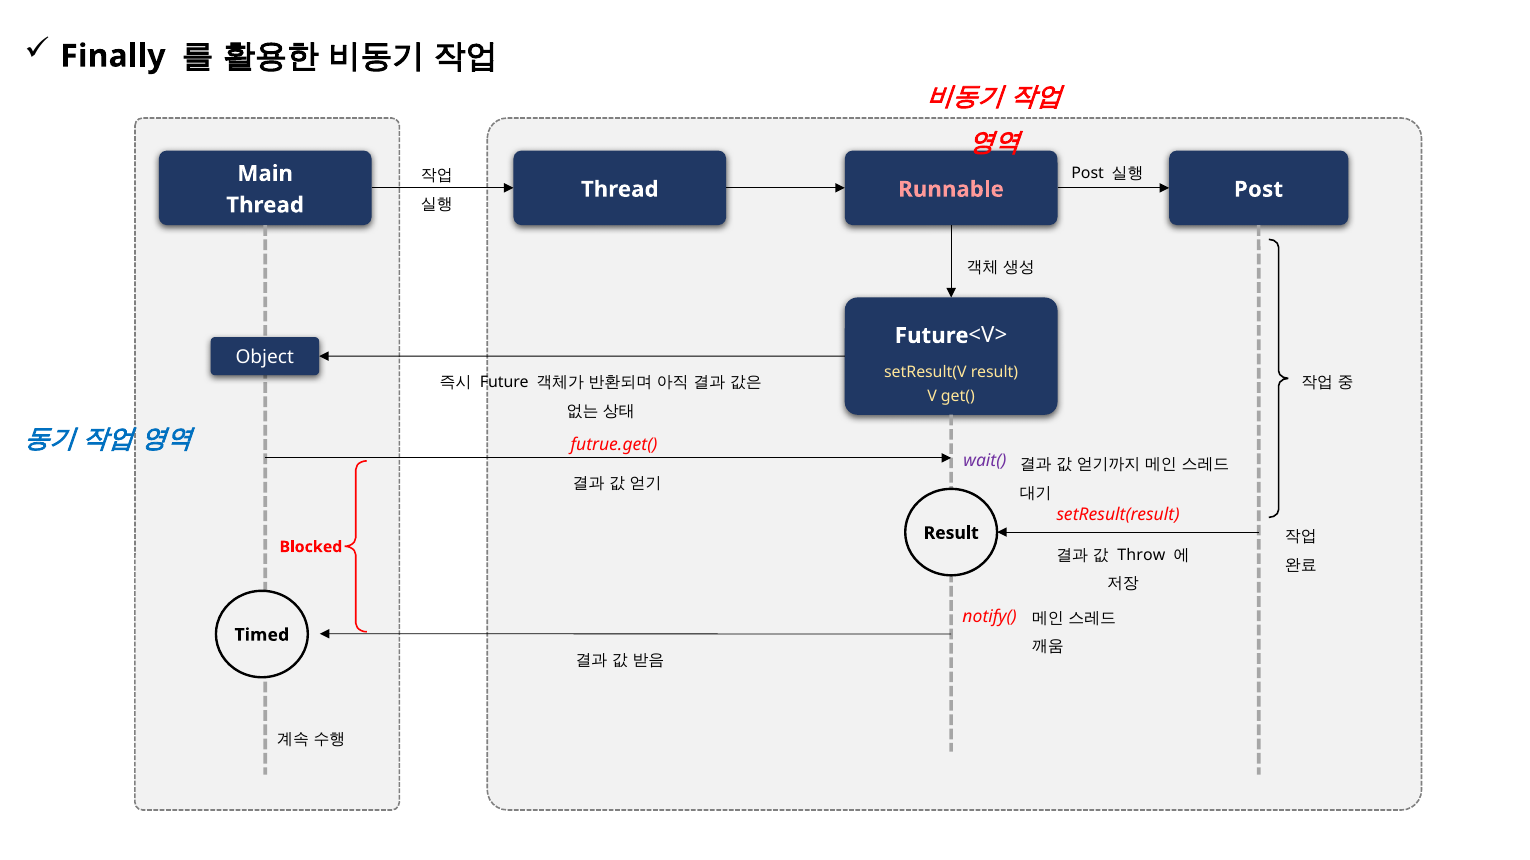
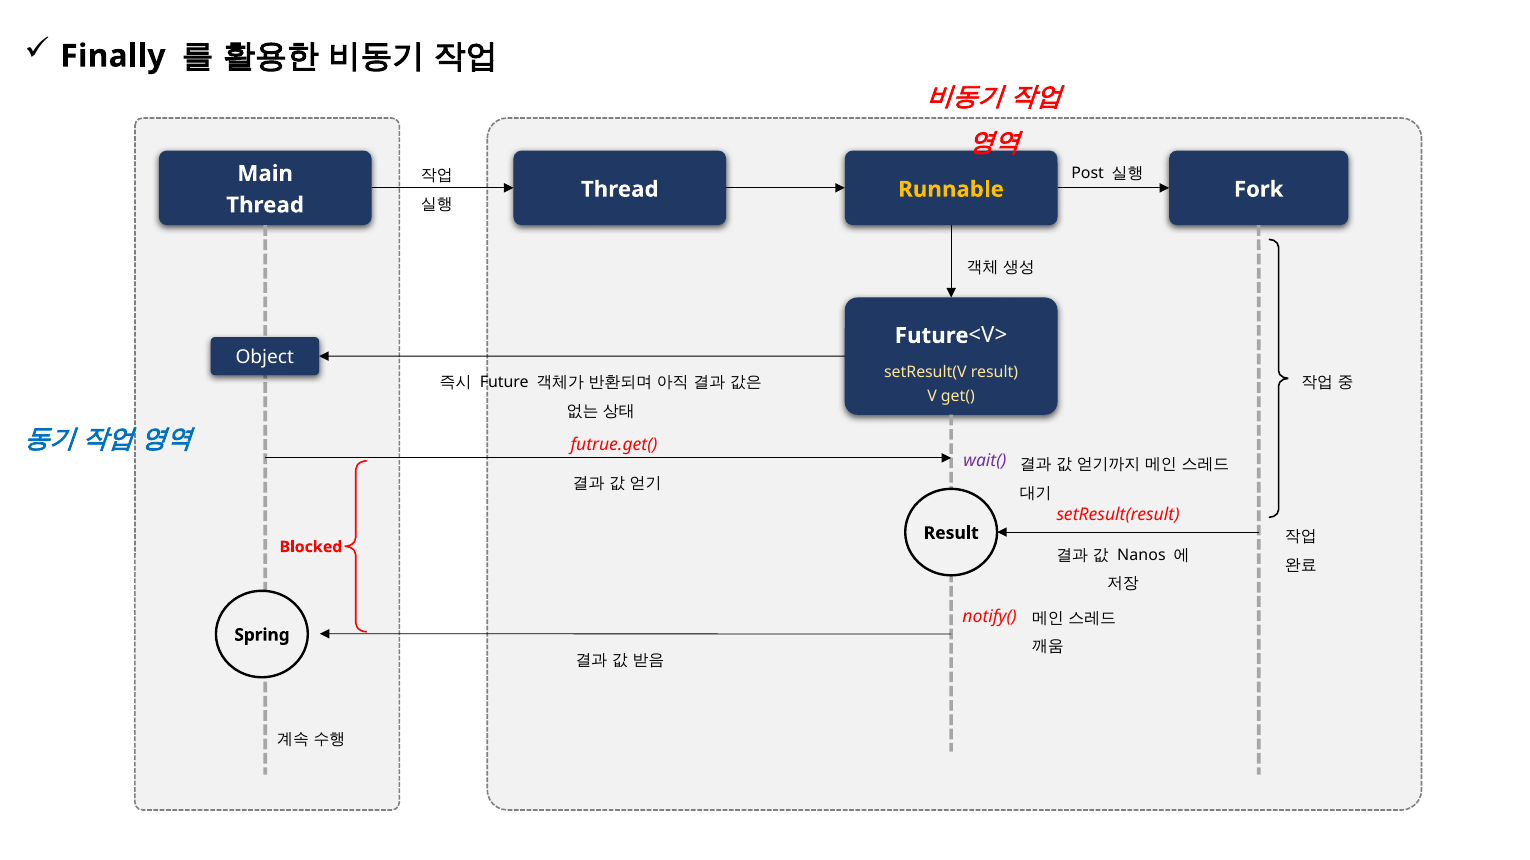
Runnable colour: pink -> yellow (951, 190)
Thread Post: Post -> Fork (1259, 190)
Throw: Throw -> Nanos (1141, 555)
Timed: Timed -> Spring (262, 635)
